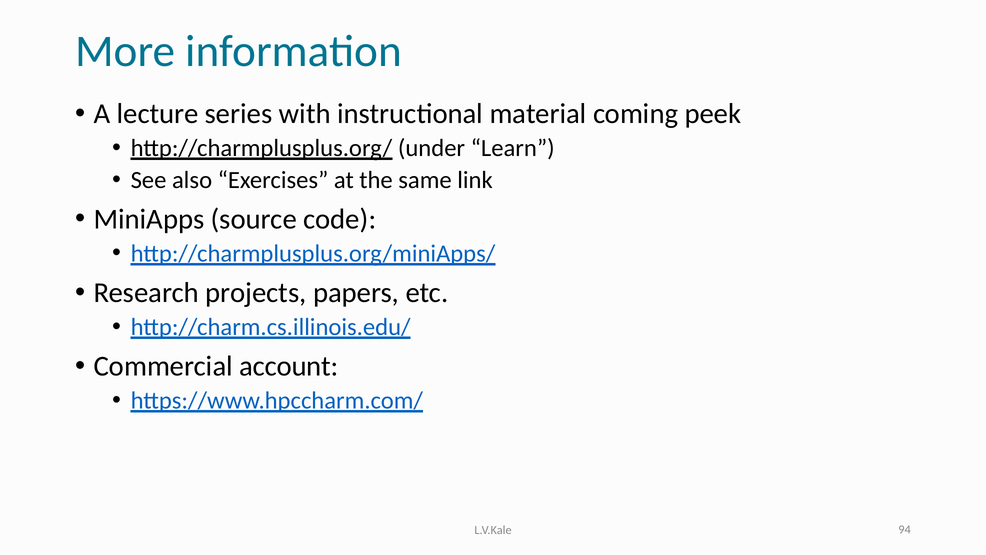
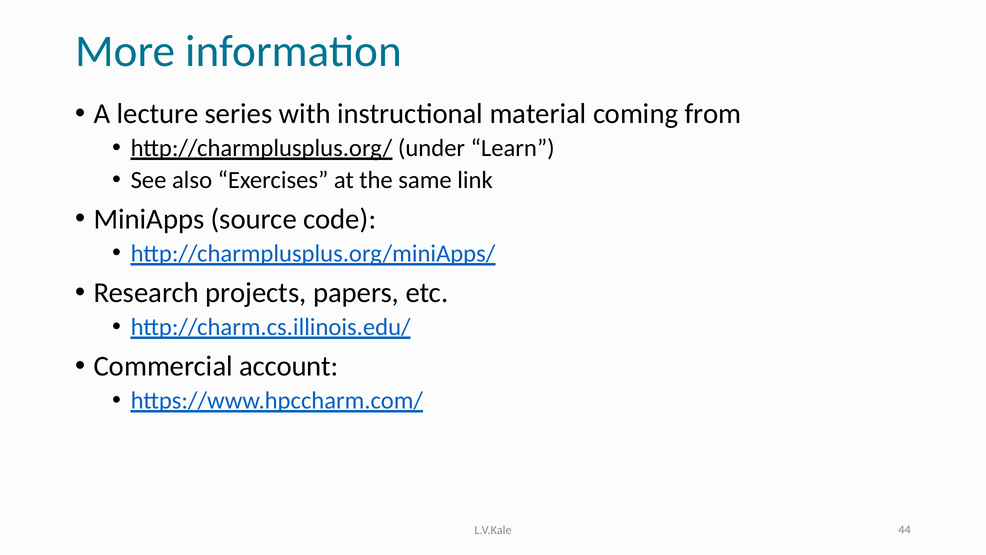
peek: peek -> from (713, 114)
94: 94 -> 44 (905, 530)
